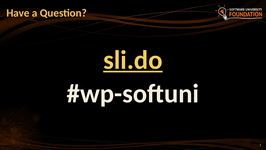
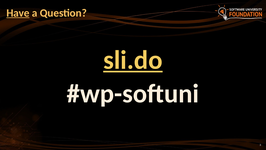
Have underline: none -> present (18, 13)
